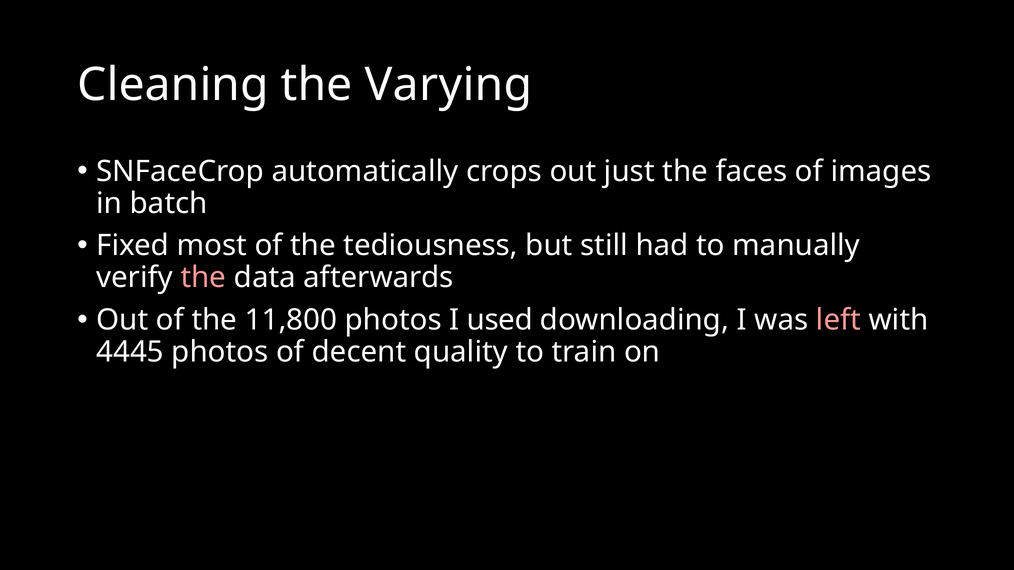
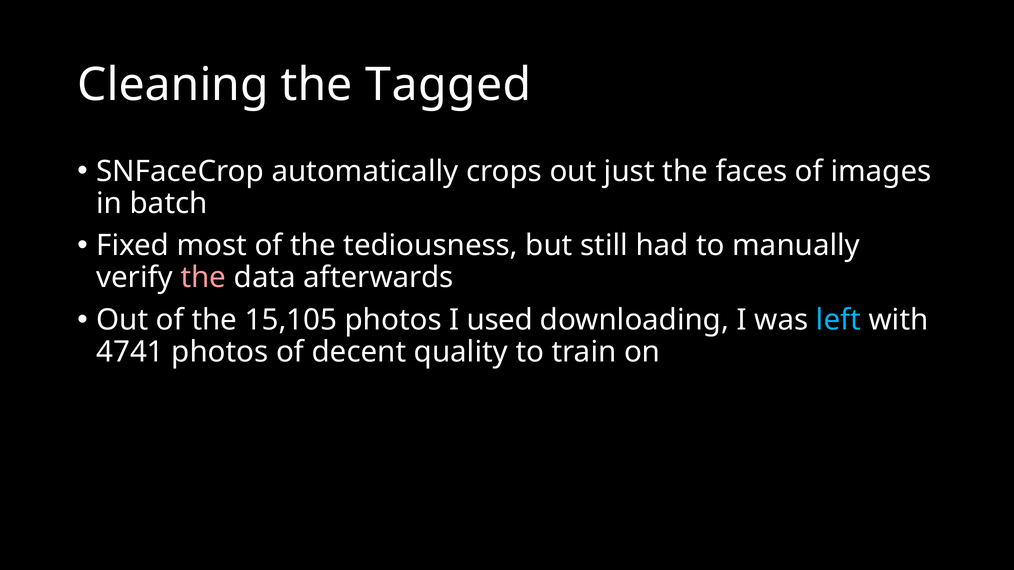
Varying: Varying -> Tagged (448, 85)
11,800: 11,800 -> 15,105 (291, 320)
left colour: pink -> light blue (839, 320)
4445: 4445 -> 4741 (130, 352)
